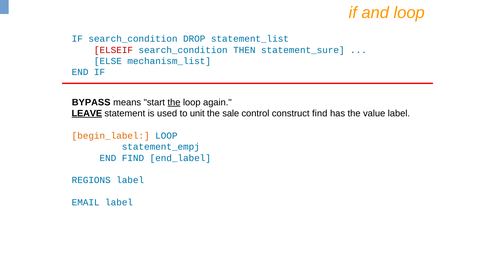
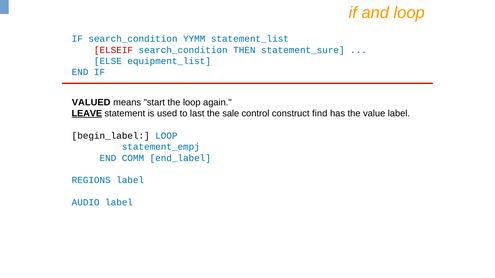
DROP: DROP -> YYMM (194, 39)
mechanism_list: mechanism_list -> equipment_list (169, 61)
BYPASS: BYPASS -> VALUED (91, 102)
the underline: present -> none (174, 102)
unit: unit -> last (197, 114)
begin_label colour: orange -> black (111, 136)
END FIND: FIND -> COMM (133, 158)
EMAIL: EMAIL -> AUDIO (86, 203)
